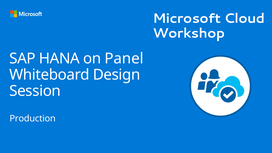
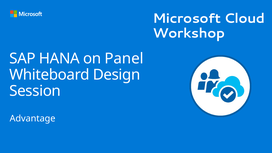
Production: Production -> Advantage (33, 119)
